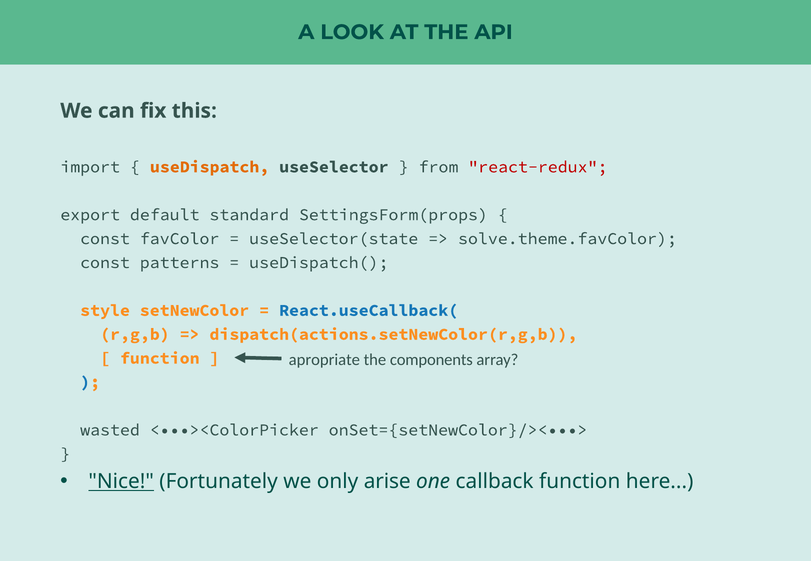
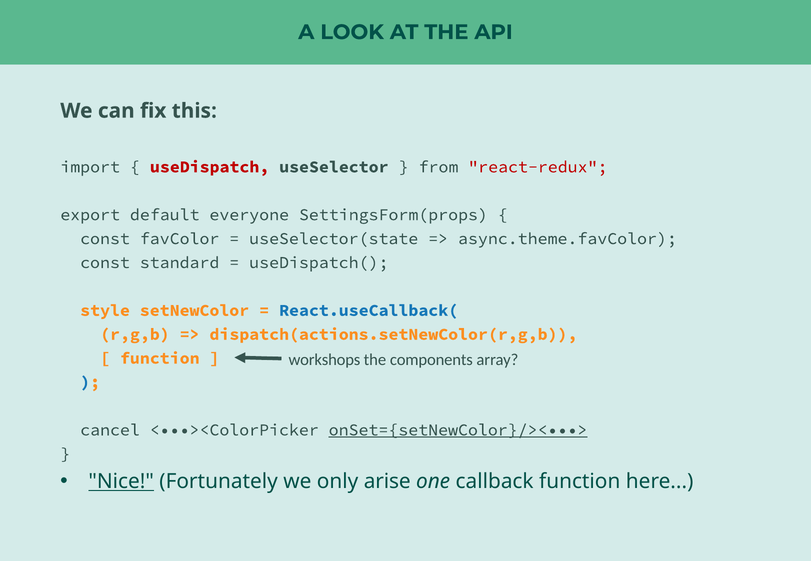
useDispatch colour: orange -> red (210, 167)
standard: standard -> everyone (249, 215)
solve.theme.favColor: solve.theme.favColor -> async.theme.favColor (567, 239)
patterns: patterns -> standard (180, 263)
apropriate: apropriate -> workshops (324, 360)
wasted: wasted -> cancel (110, 430)
onSet={setNewColor}/><•••> underline: none -> present (458, 430)
